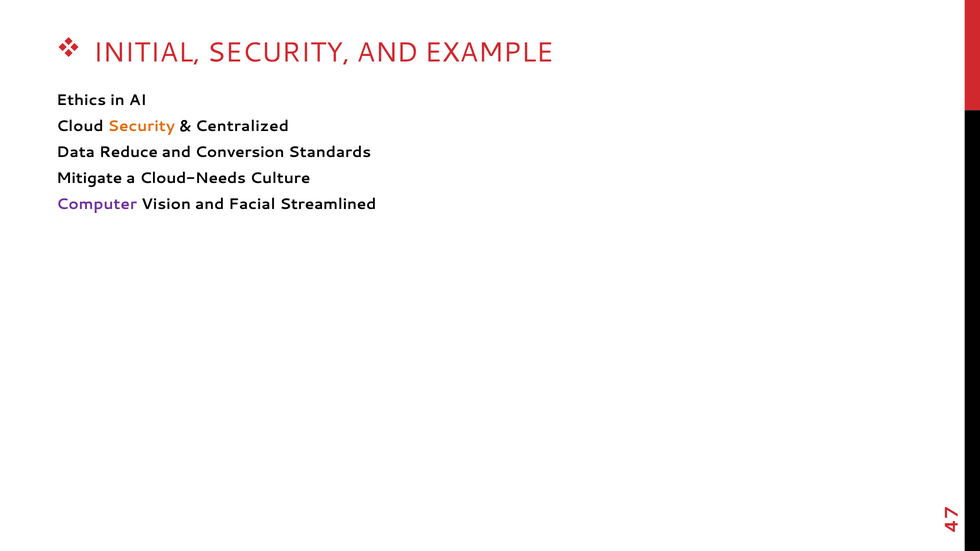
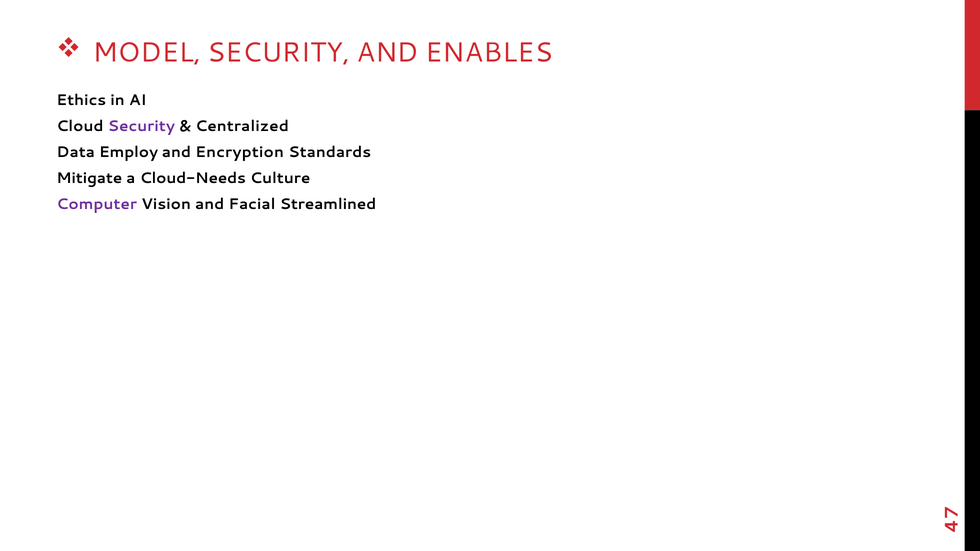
INITIAL: INITIAL -> MODEL (147, 53)
EXAMPLE: EXAMPLE -> ENABLES (489, 53)
Security colour: orange -> purple (141, 126)
Reduce: Reduce -> Employ (128, 152)
Conversion: Conversion -> Encryption (240, 152)
